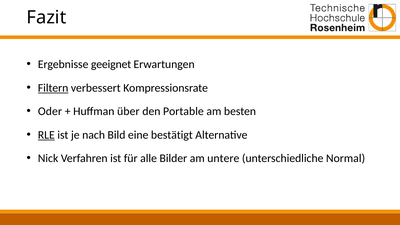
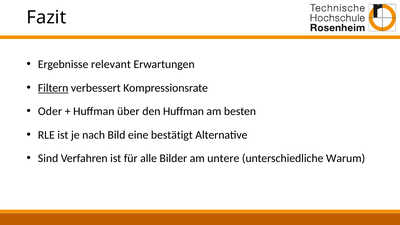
geeignet: geeignet -> relevant (111, 64)
den Portable: Portable -> Huffman (183, 111)
RLE underline: present -> none (46, 135)
Nick: Nick -> Sind (48, 158)
Normal: Normal -> Warum (346, 158)
